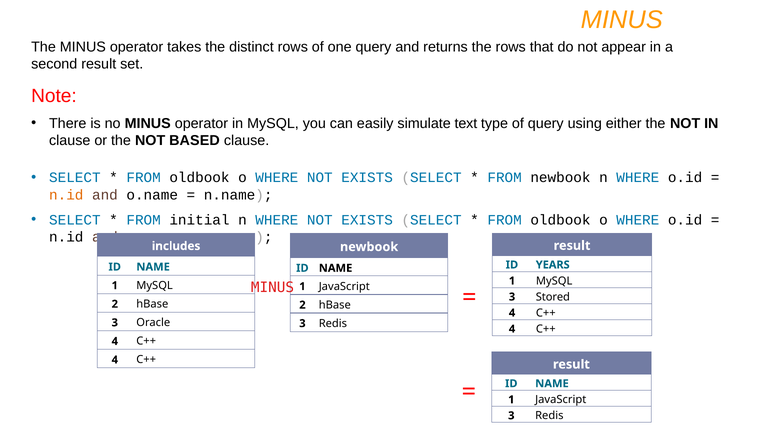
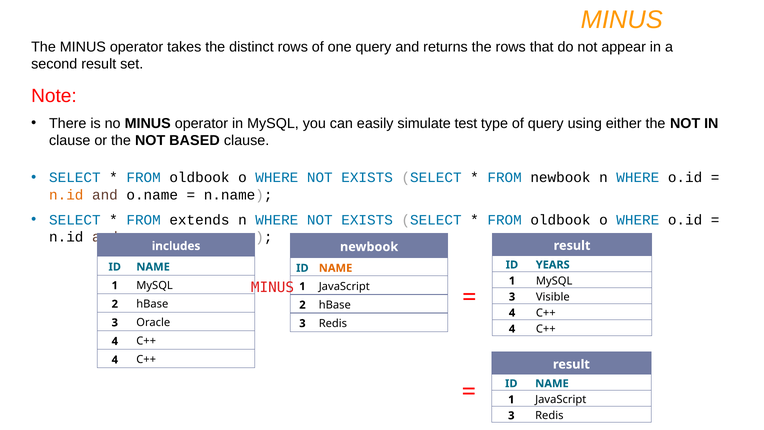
text: text -> test (466, 123)
initial: initial -> extends (199, 220)
NAME colour: black -> orange (336, 268)
Stored: Stored -> Visible (553, 297)
